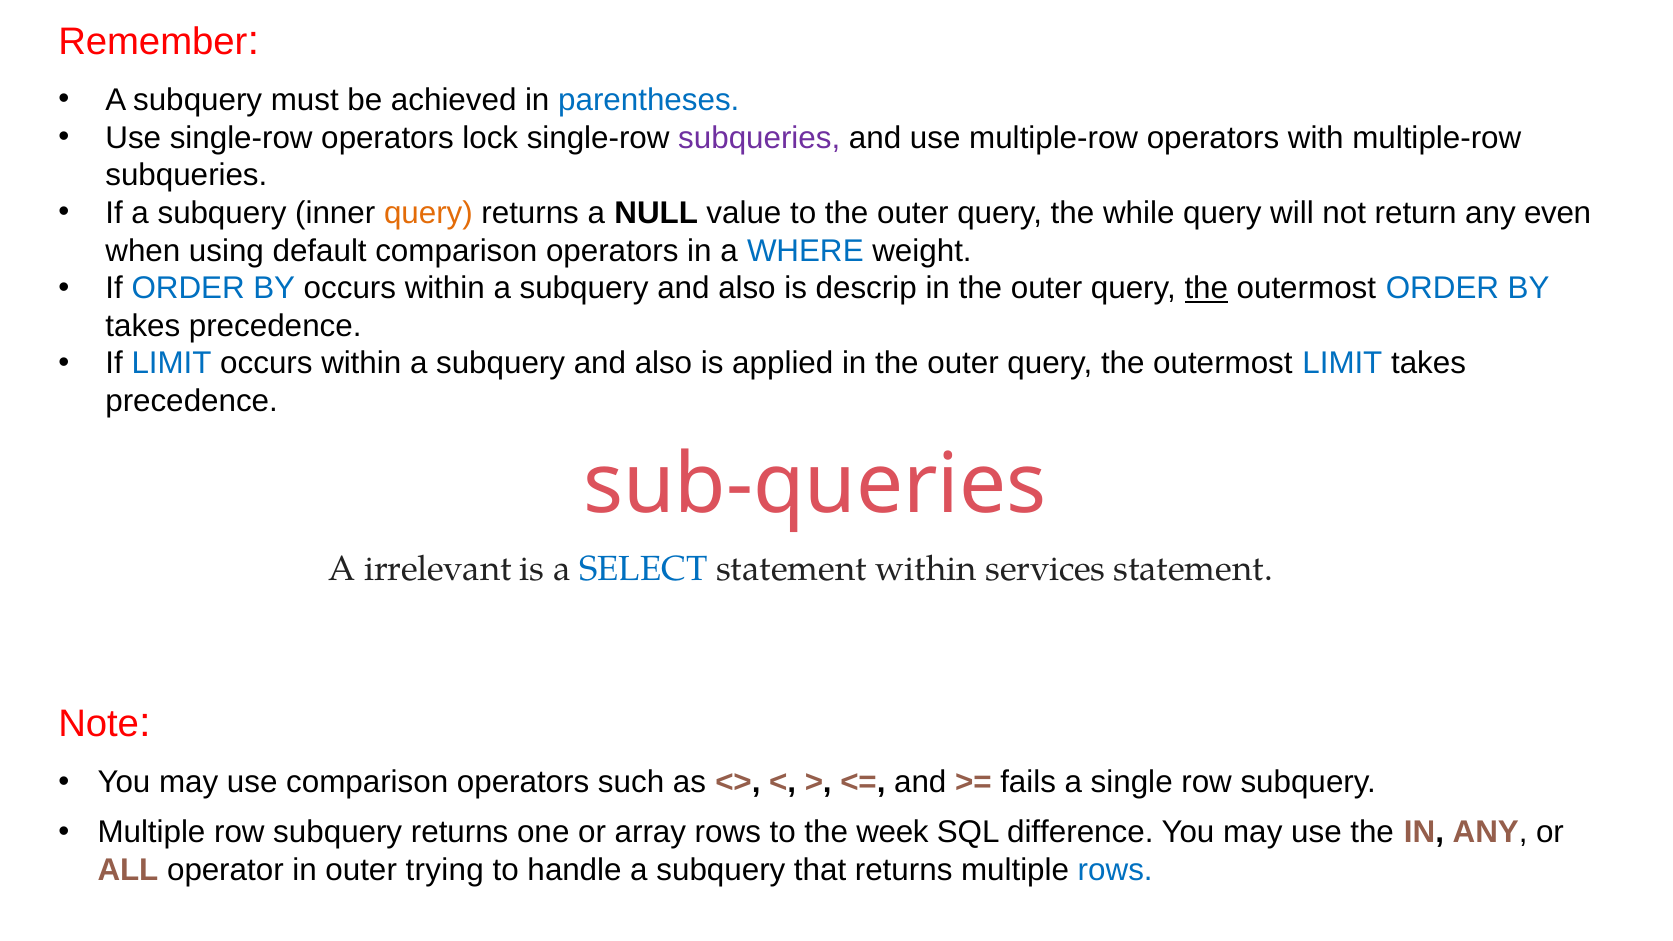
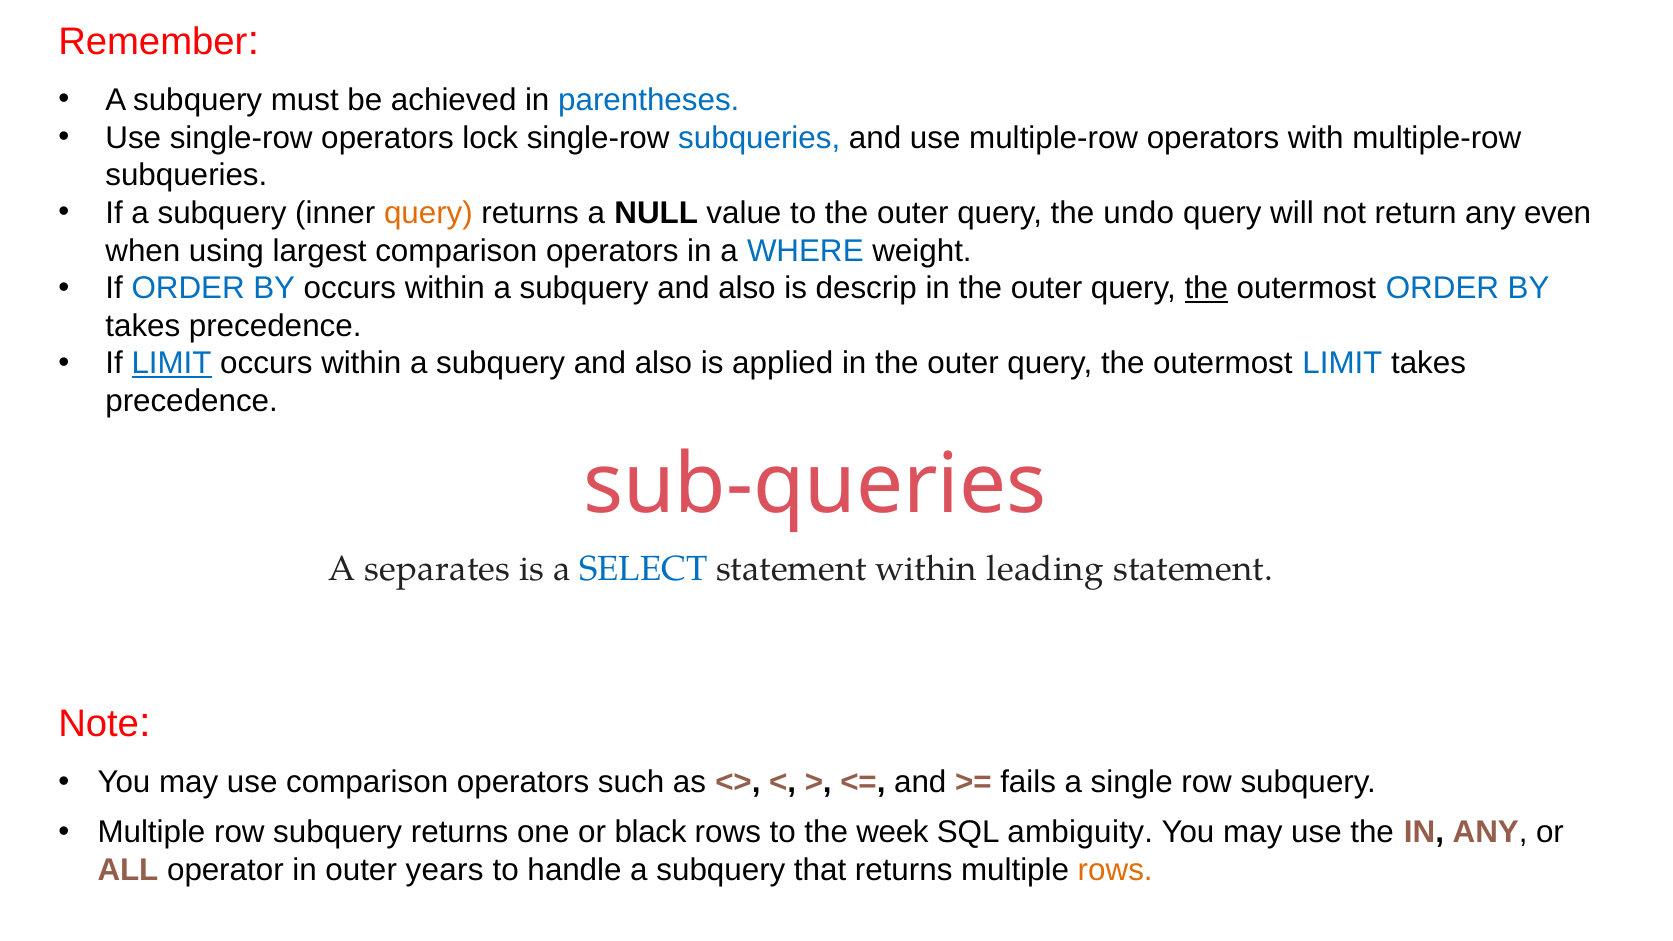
subqueries colour: purple -> blue (759, 138)
while: while -> undo (1139, 213)
default: default -> largest (320, 251)
LIMIT underline: none -> present (172, 364)
irrelevant: irrelevant -> separates (438, 569)
services: services -> leading (1045, 569)
array: array -> black (651, 833)
difference: difference -> ambiguity (1080, 833)
trying: trying -> years (445, 870)
rows colour: blue -> orange (1115, 870)
